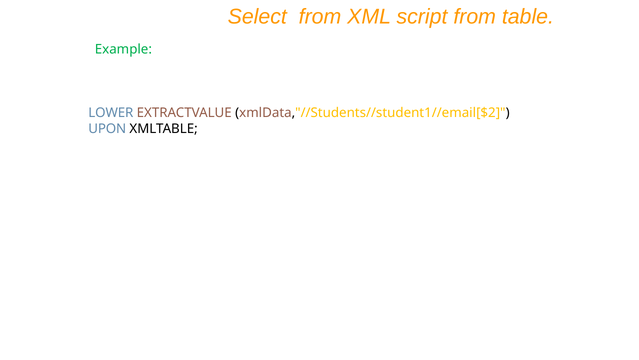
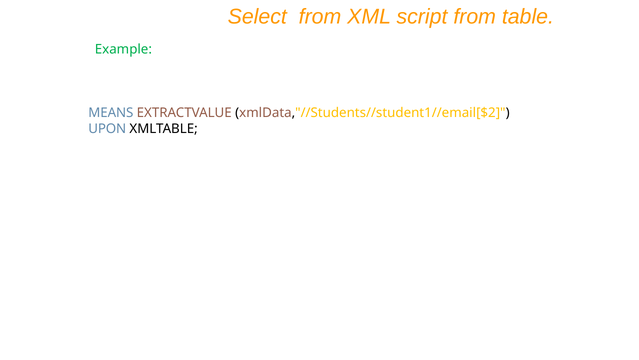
LOWER: LOWER -> MEANS (111, 113)
